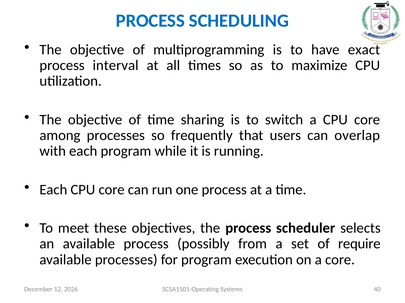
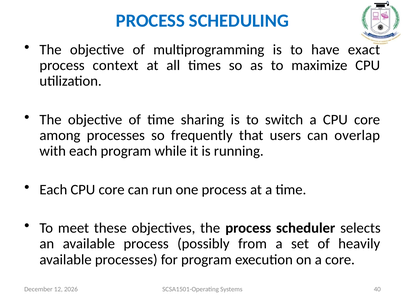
interval: interval -> context (116, 66)
require: require -> heavily (359, 244)
